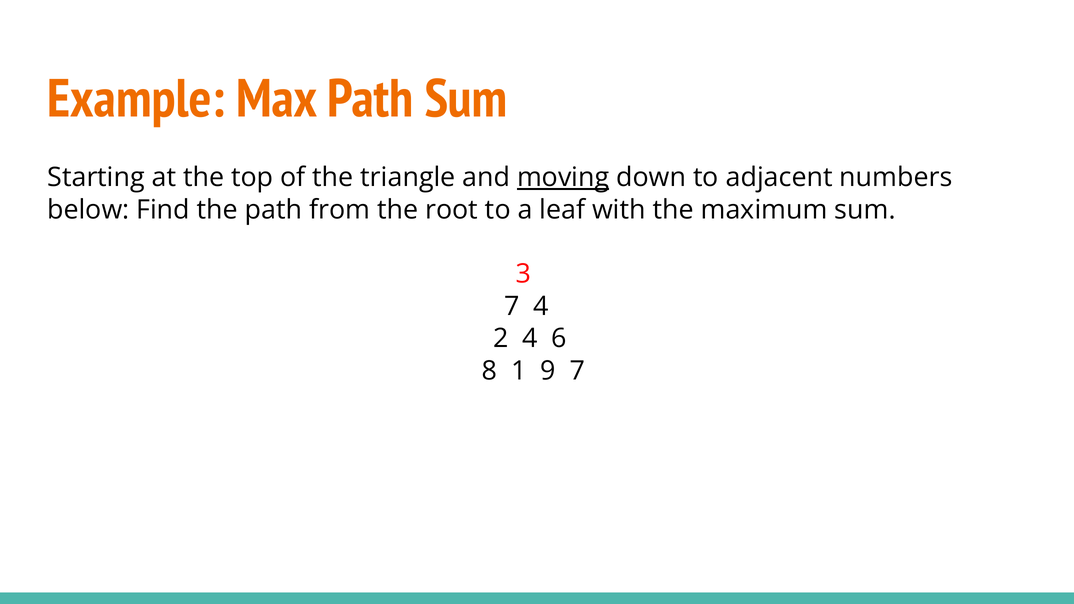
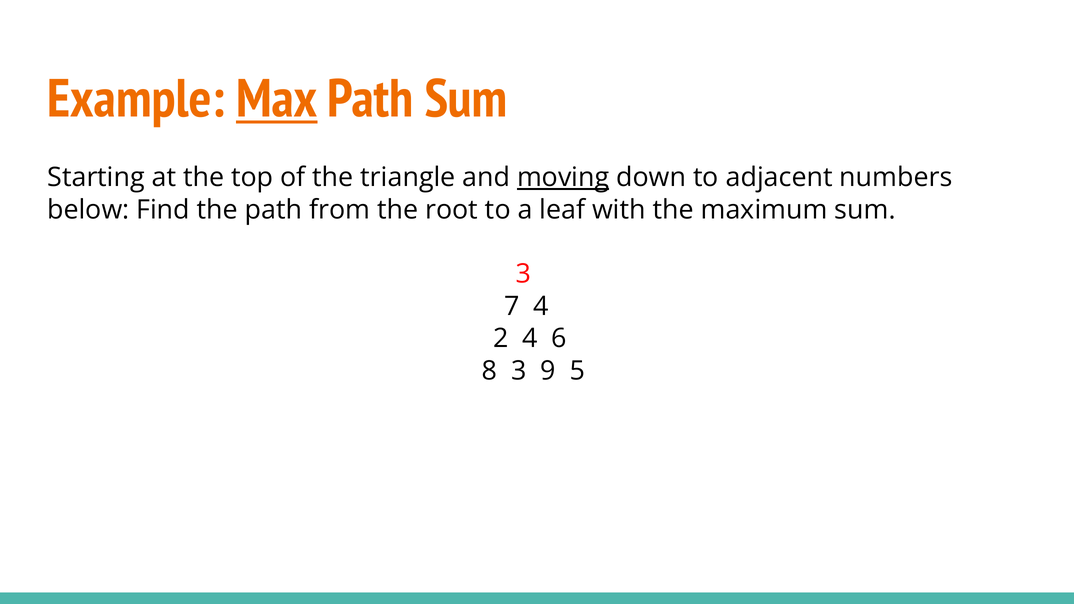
Max underline: none -> present (277, 99)
8 1: 1 -> 3 (519, 371)
9 7: 7 -> 5 (577, 371)
